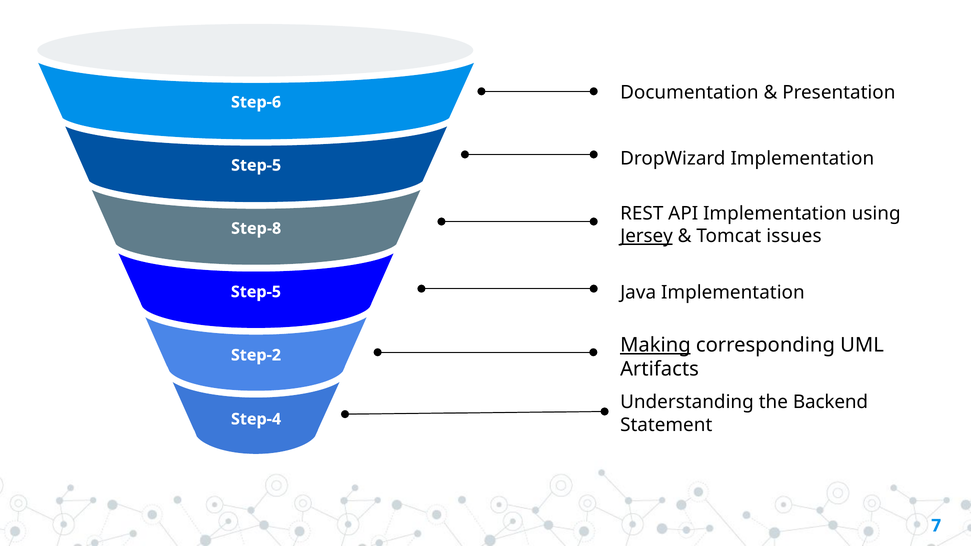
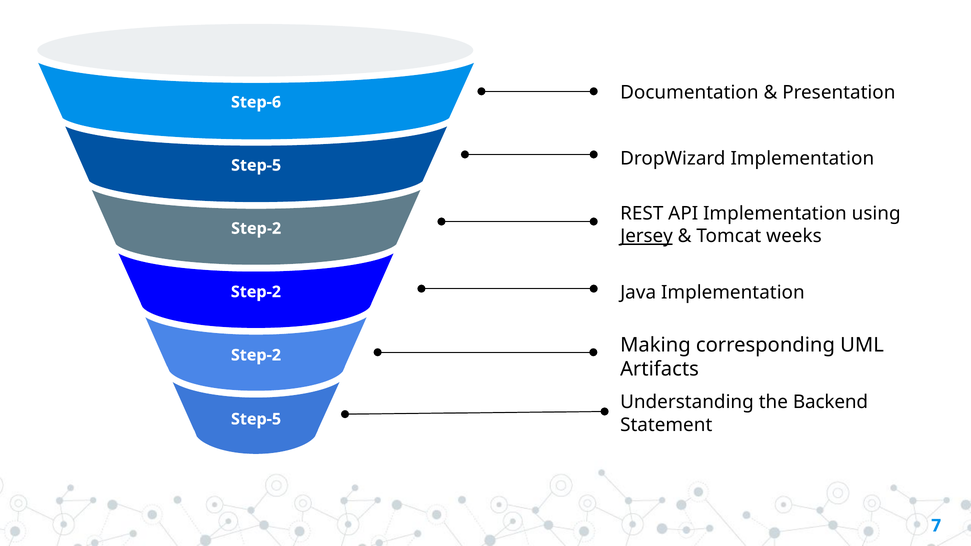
Step-8: Step-8 -> Step-2 (256, 229)
issues: issues -> weeks (794, 236)
Step-5: Step-5 -> Step-2 (256, 292)
Making underline: present -> none (655, 345)
Step-4: Step-4 -> Step-5 (256, 419)
